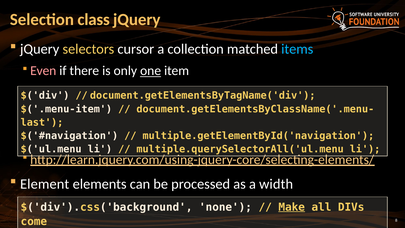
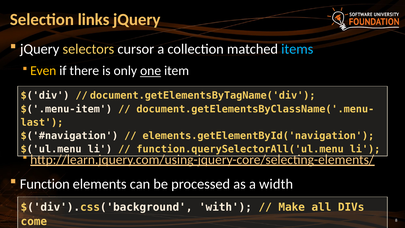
class: class -> links (94, 20)
Even colour: pink -> yellow (43, 71)
multiple.getElementById('navigation: multiple.getElementById('navigation -> elements.getElementById('navigation (258, 136)
multiple.querySelectorAll('ul.menu: multiple.querySelectorAll('ul.menu -> function.querySelectorAll('ul.menu (240, 149)
Element: Element -> Function (45, 184)
none: none -> with (225, 207)
Make underline: present -> none (292, 207)
